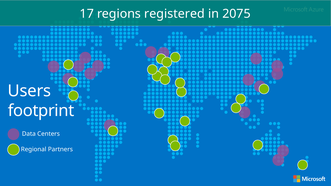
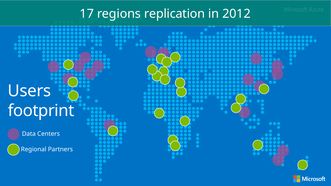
registered: registered -> replication (175, 14)
2075: 2075 -> 2012 (236, 14)
